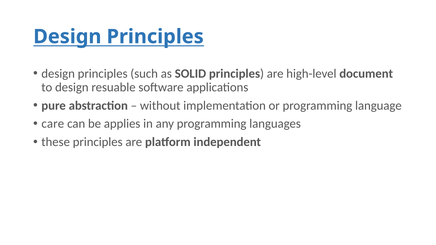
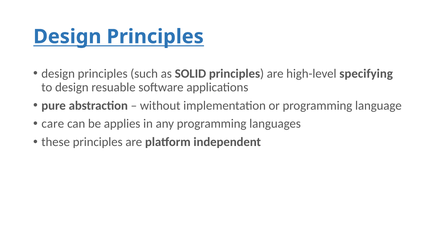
document: document -> specifying (366, 74)
